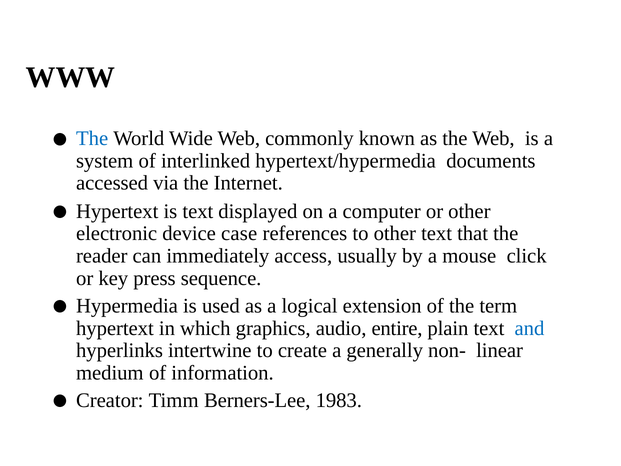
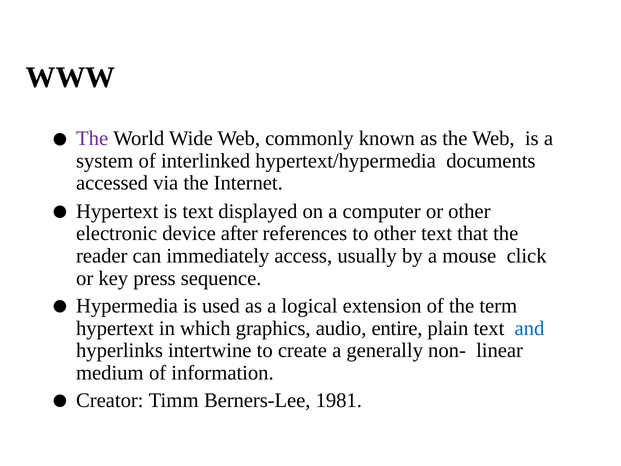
The colour: blue -> purple (92, 138)
case: case -> after (239, 234)
1983: 1983 -> 1981 (339, 400)
